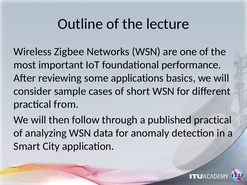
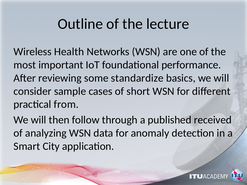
Zigbee: Zigbee -> Health (69, 52)
applications: applications -> standardize (137, 78)
published practical: practical -> received (213, 120)
